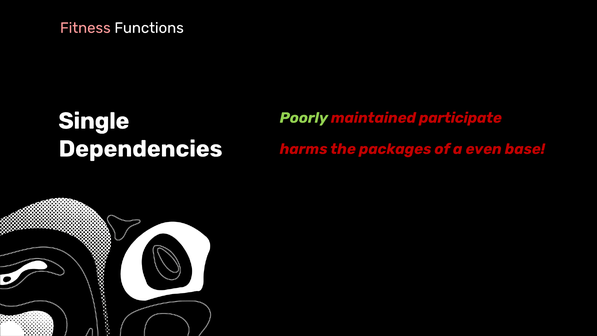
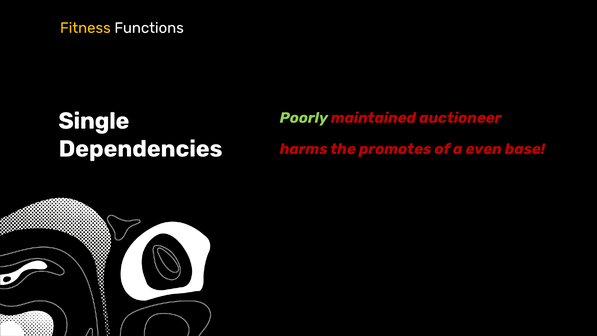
Fitness colour: pink -> yellow (85, 28)
participate: participate -> auctioneer (460, 118)
packages: packages -> promotes (395, 149)
